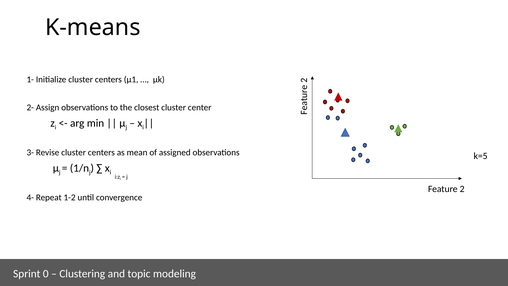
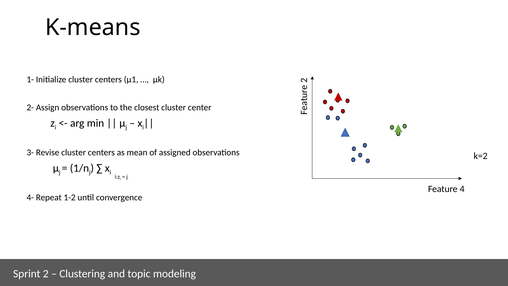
k=5: k=5 -> k=2 (481, 156)
Feature 2: 2 -> 4 (462, 189)
Sprint 0: 0 -> 2 (46, 274)
